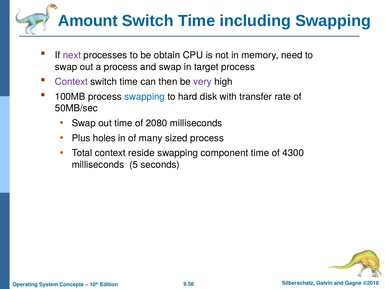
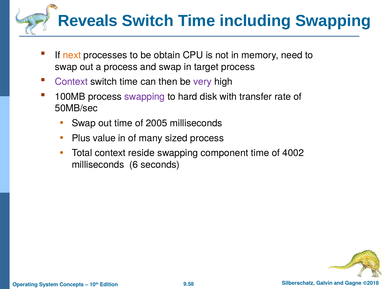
Amount: Amount -> Reveals (88, 21)
next colour: purple -> orange (72, 55)
swapping colour: blue -> purple (145, 97)
2080: 2080 -> 2005 (157, 123)
holes: holes -> value (104, 138)
4300: 4300 -> 4002 (293, 153)
5: 5 -> 6 (134, 164)
